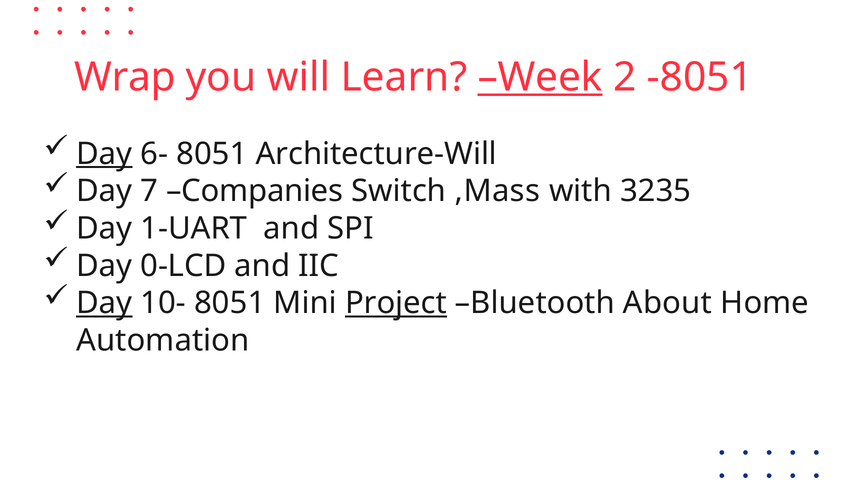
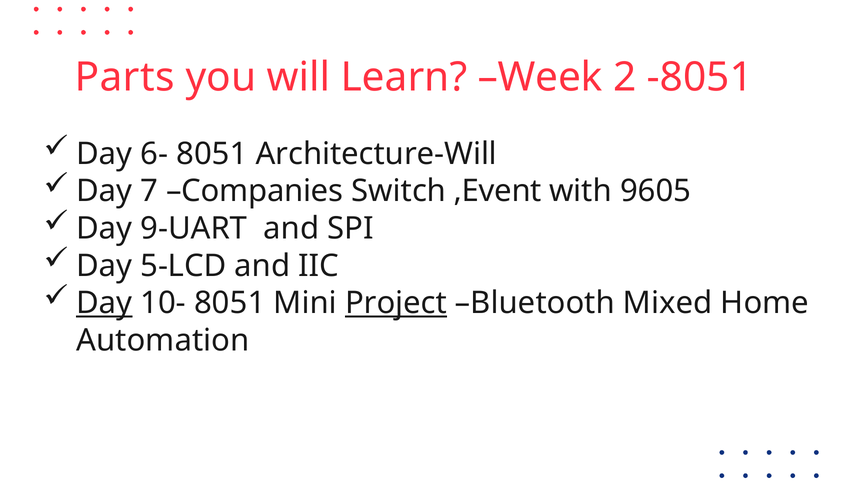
Wrap: Wrap -> Parts (125, 77)
Week underline: present -> none (540, 77)
Day underline: present -> none (104, 154)
,Mass: ,Mass -> ,Event (498, 191)
3235: 3235 -> 9605 (656, 191)
1-UART: 1-UART -> 9-UART (194, 228)
0-LCD: 0-LCD -> 5-LCD (183, 266)
About: About -> Mixed (668, 303)
